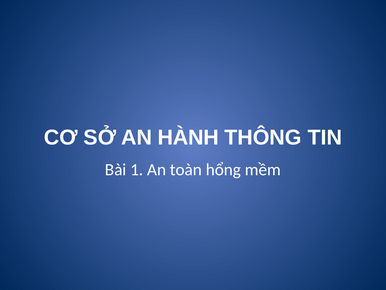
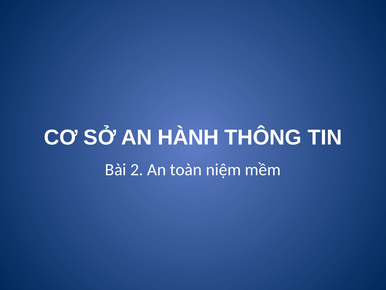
1: 1 -> 2 (137, 170)
hổng: hổng -> niệm (223, 170)
